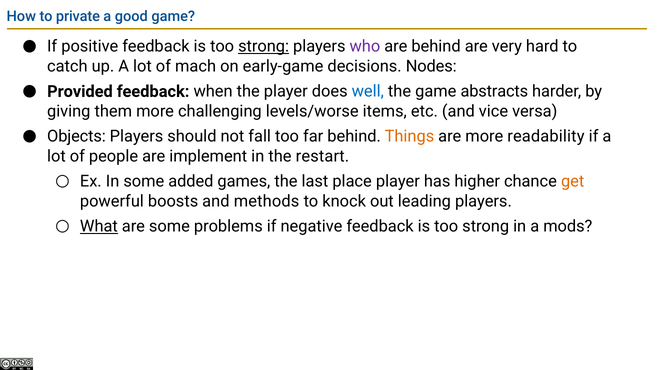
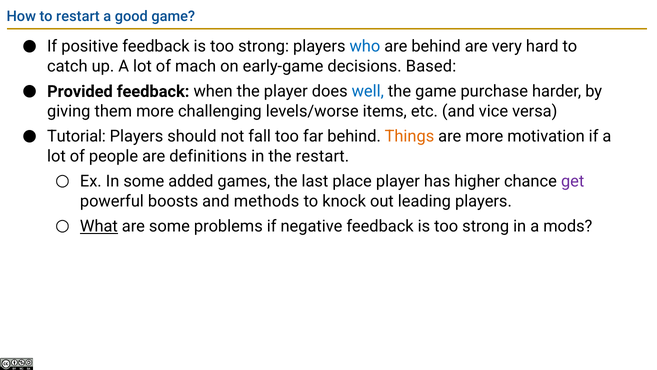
to private: private -> restart (78, 16)
strong underline: present -> none (264, 46)
who colour: purple -> blue (365, 46)
Nodes: Nodes -> Based (431, 66)
abstracts: abstracts -> purchase (494, 91)
Objects: Objects -> Tutorial (76, 136)
readability: readability -> motivation (546, 136)
implement: implement -> definitions (208, 156)
get colour: orange -> purple (573, 181)
